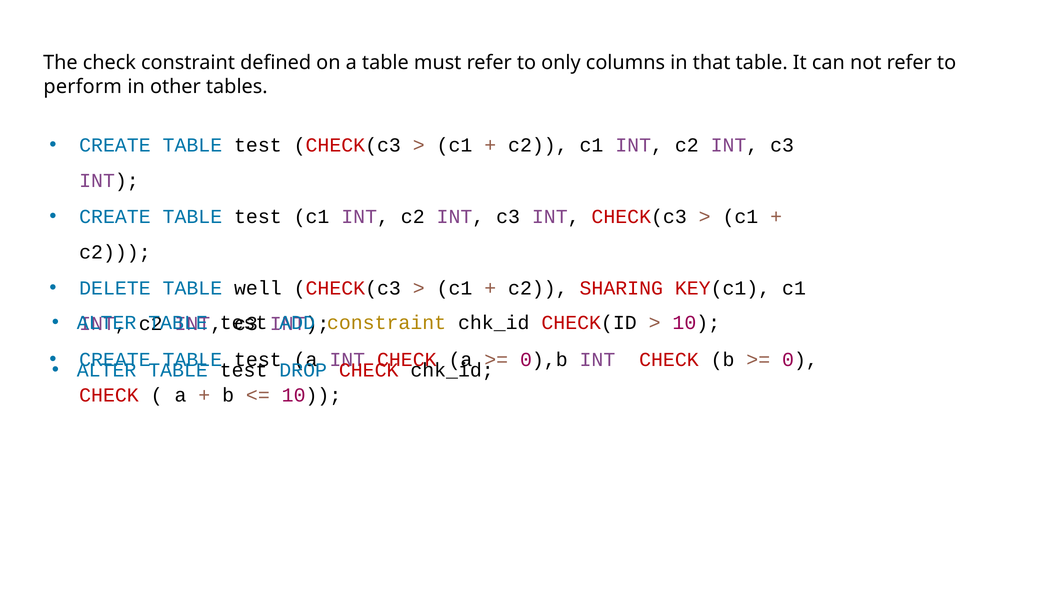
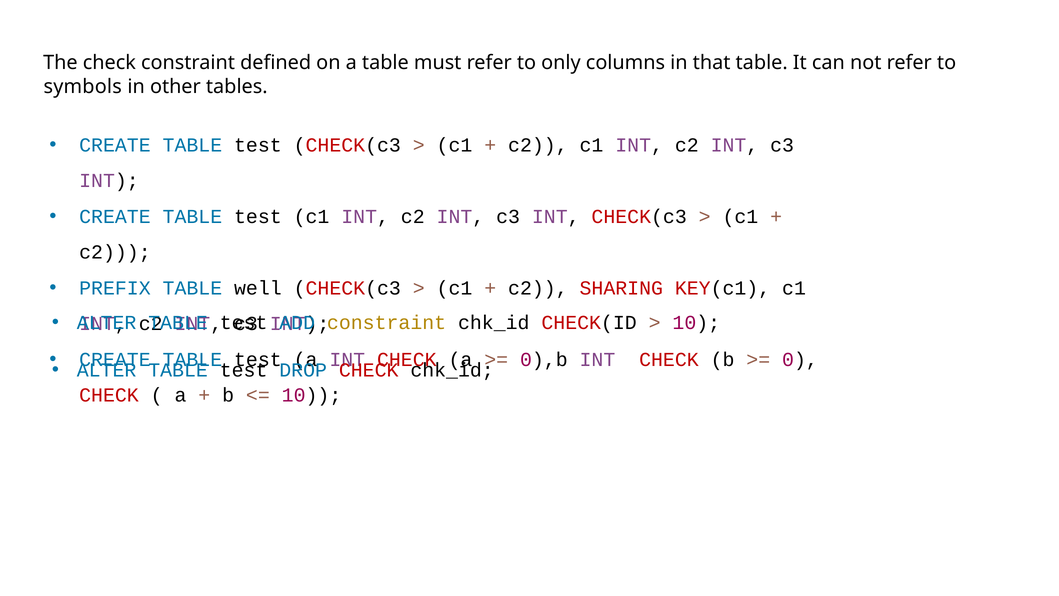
perform: perform -> symbols (83, 87)
DELETE: DELETE -> PREFIX (115, 288)
